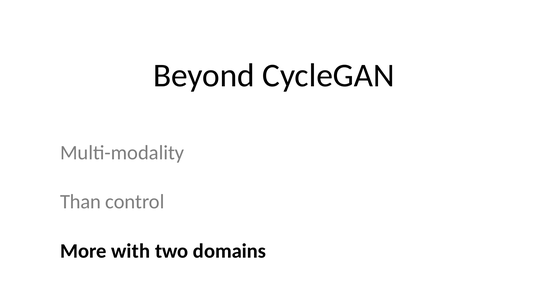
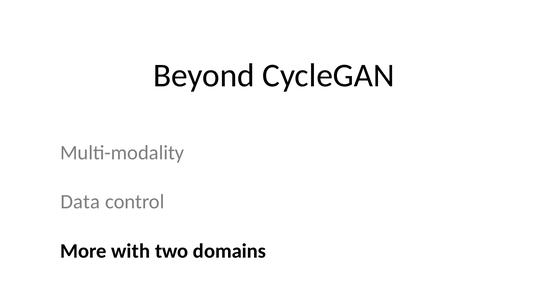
Than: Than -> Data (80, 202)
